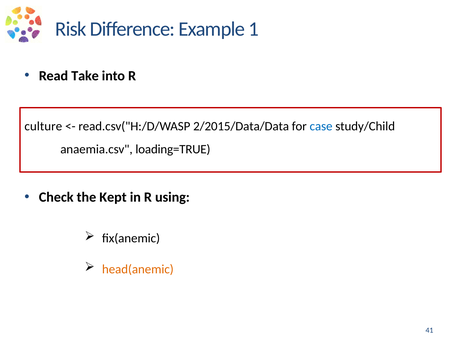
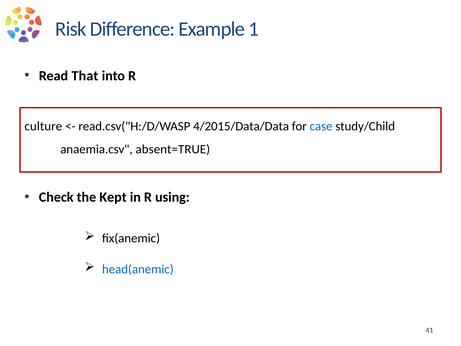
Take: Take -> That (85, 76)
2/2015/Data/Data: 2/2015/Data/Data -> 4/2015/Data/Data (241, 126)
loading=TRUE: loading=TRUE -> absent=TRUE (173, 149)
head(anemic colour: orange -> blue (138, 269)
